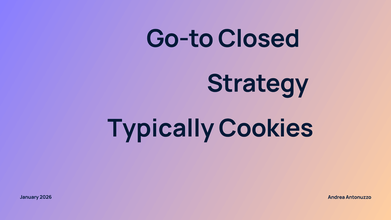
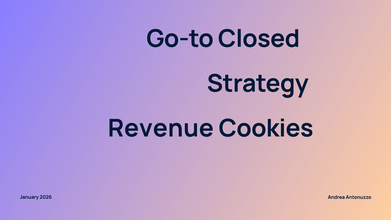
Typically: Typically -> Revenue (161, 128)
